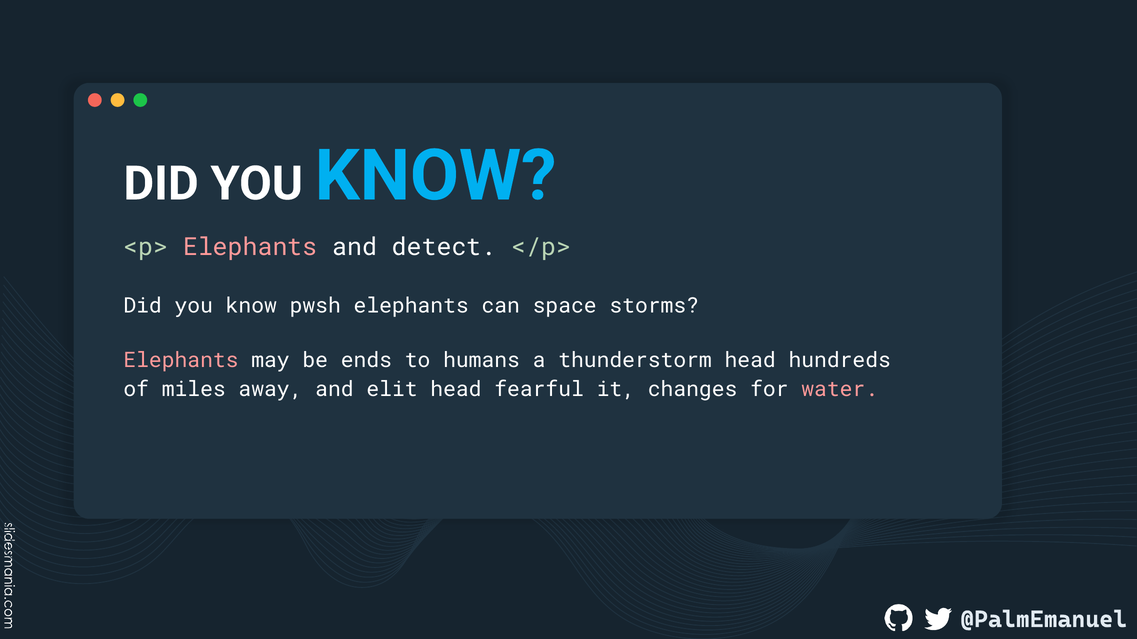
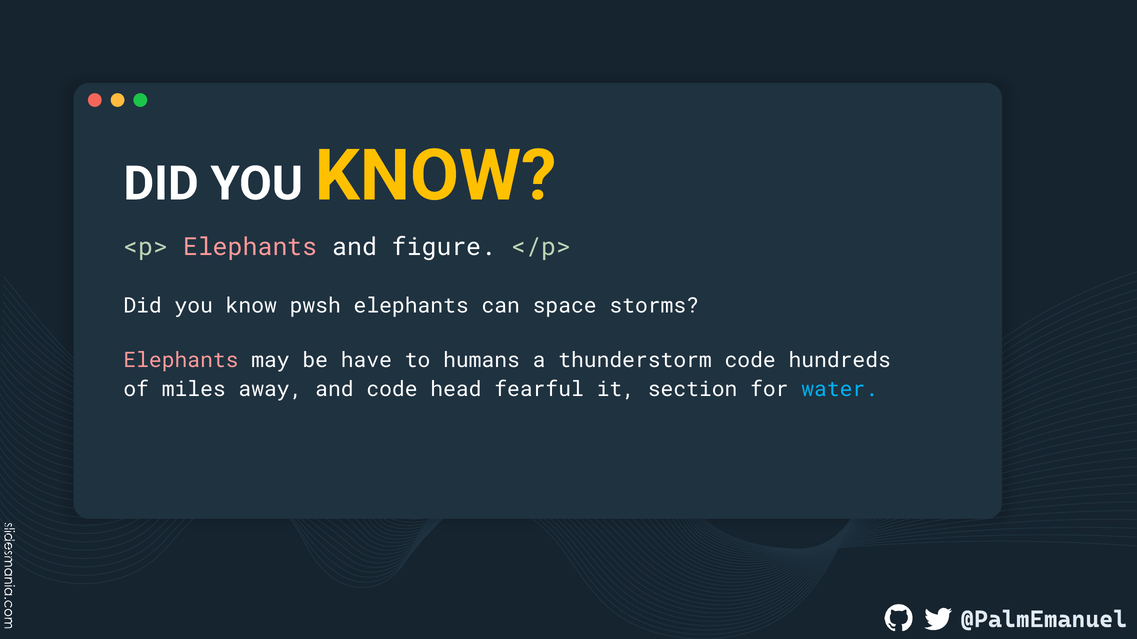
KNOW colour: light blue -> yellow (436, 176)
detect: detect -> figure (444, 248)
ends: ends -> have (366, 360)
thunderstorm head: head -> code (750, 360)
and elit: elit -> code (392, 390)
changes: changes -> section (693, 390)
water colour: pink -> light blue (840, 390)
